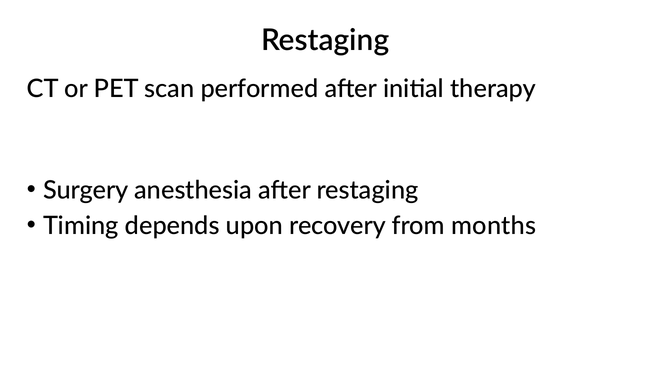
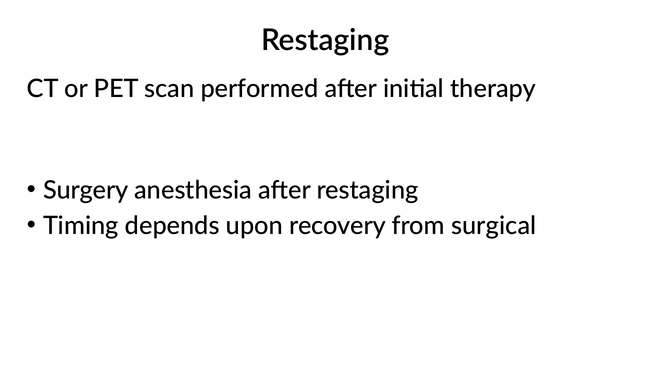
months: months -> surgical (494, 226)
